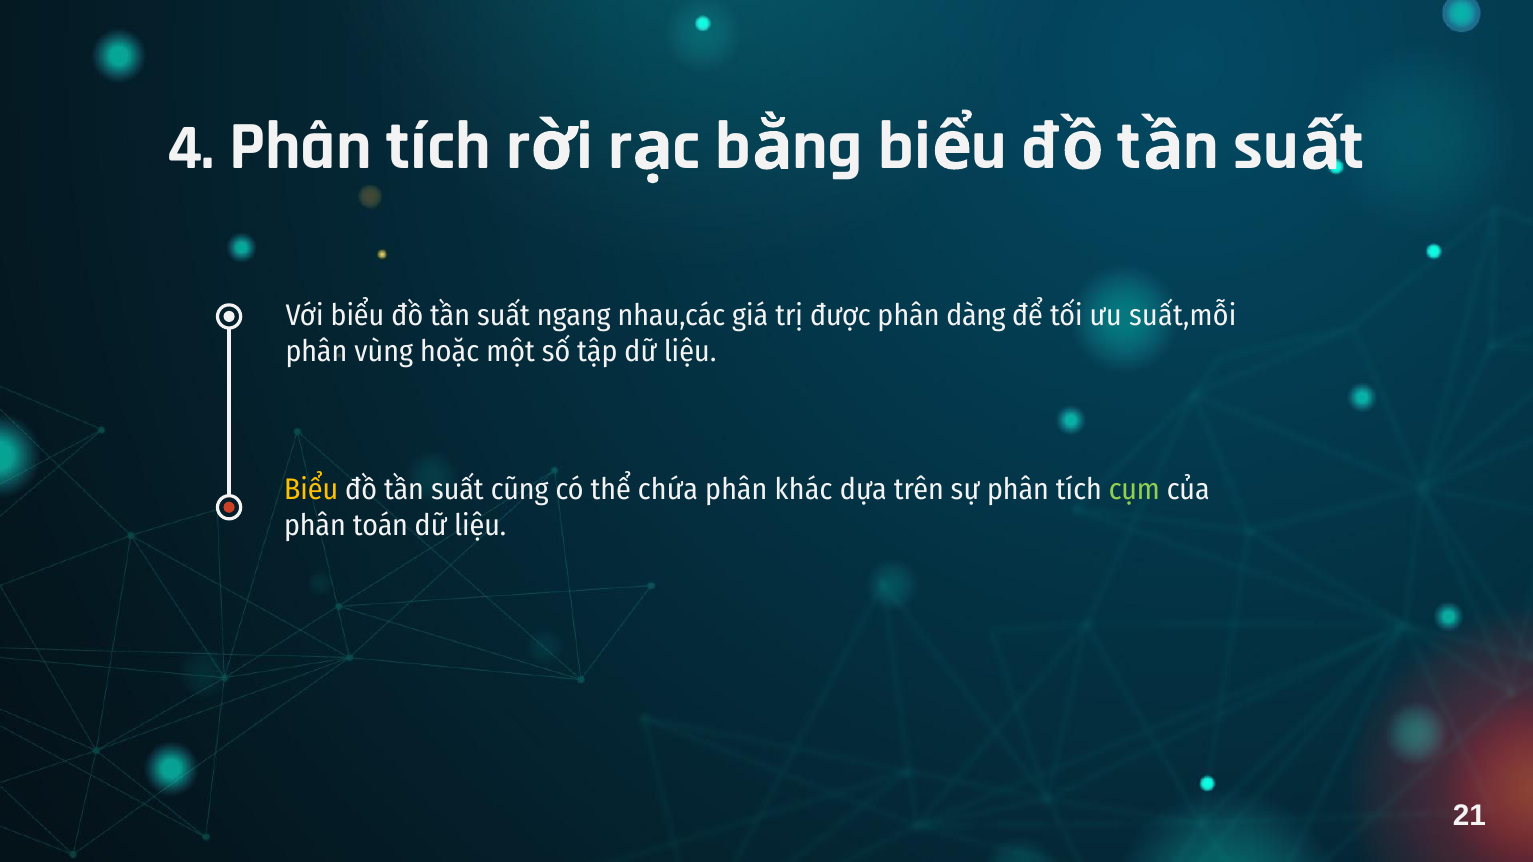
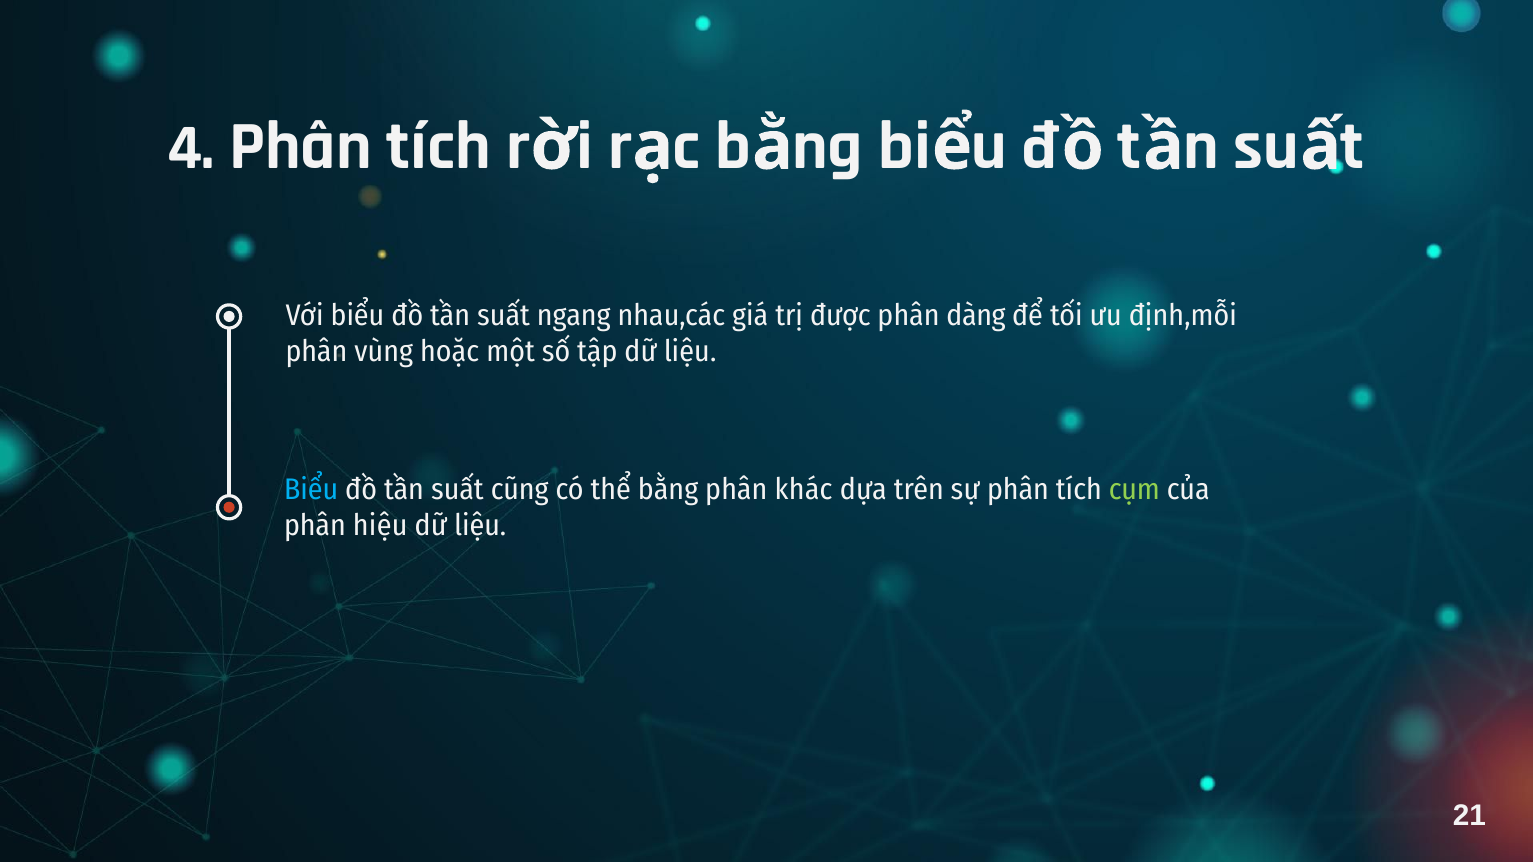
suất,mỗi: suất,mỗi -> định,mỗi (1183, 316)
Biểu colour: yellow -> light blue (311, 490)
chứa: chứa -> bằng (668, 490)
toán: toán -> hiệu (380, 525)
